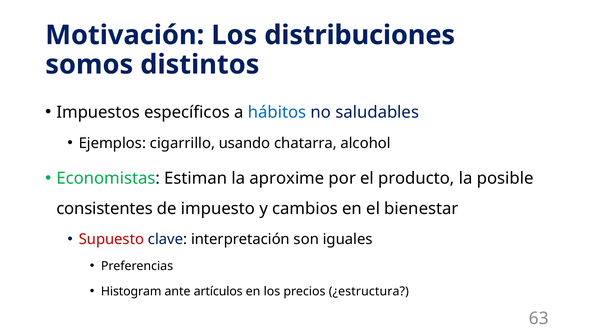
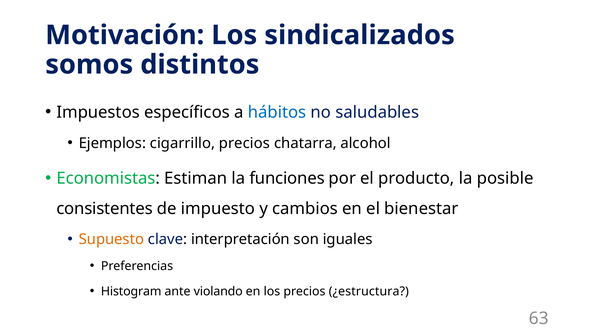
distribuciones: distribuciones -> sindicalizados (360, 35)
cigarrillo usando: usando -> precios (244, 143)
aproxime: aproxime -> funciones (287, 179)
Supuesto colour: red -> orange (111, 239)
artículos: artículos -> violando (218, 291)
